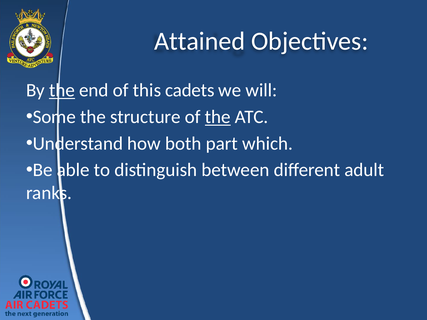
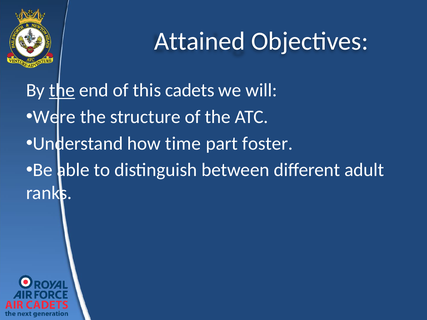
Some: Some -> Were (54, 117)
the underline: present -> none (218, 117)
both: both -> time (183, 144)
which: which -> foster (267, 144)
